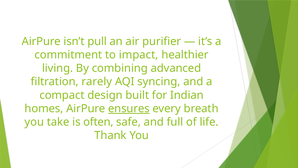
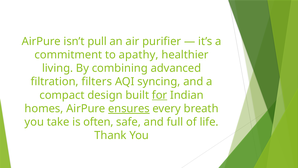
impact: impact -> apathy (139, 55)
rarely: rarely -> filters (97, 82)
for underline: none -> present (160, 95)
